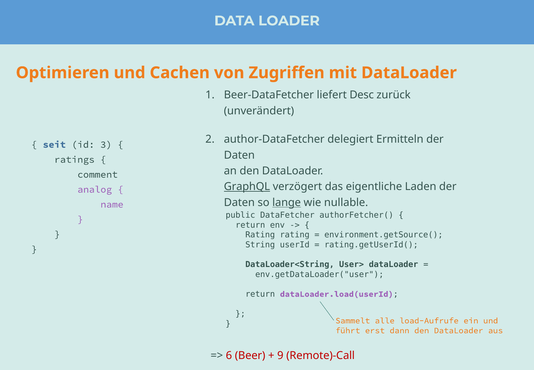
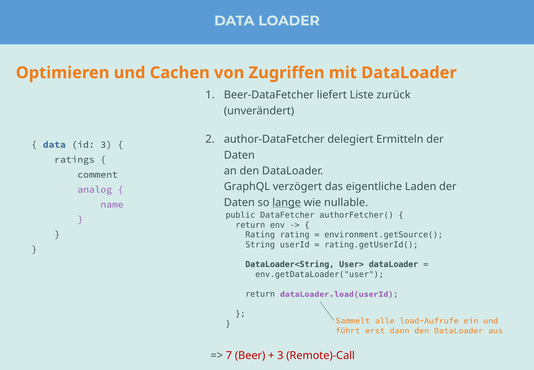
Desc: Desc -> Liste (362, 95)
seit: seit -> data (54, 144)
GraphQL underline: present -> none (247, 187)
6: 6 -> 7 (229, 355)
9: 9 -> 3 (280, 355)
